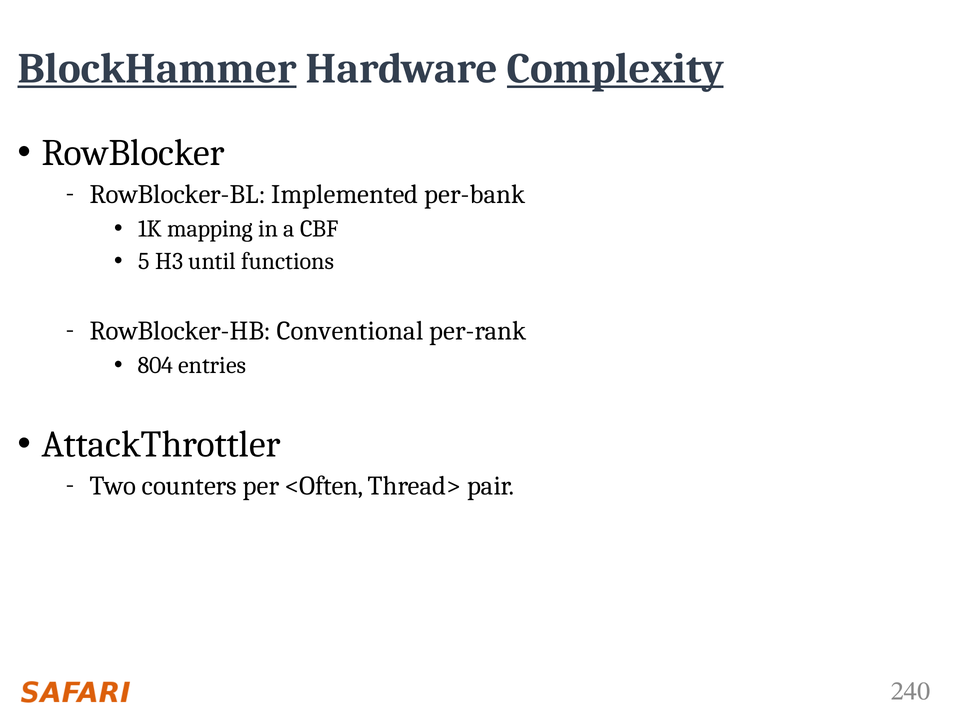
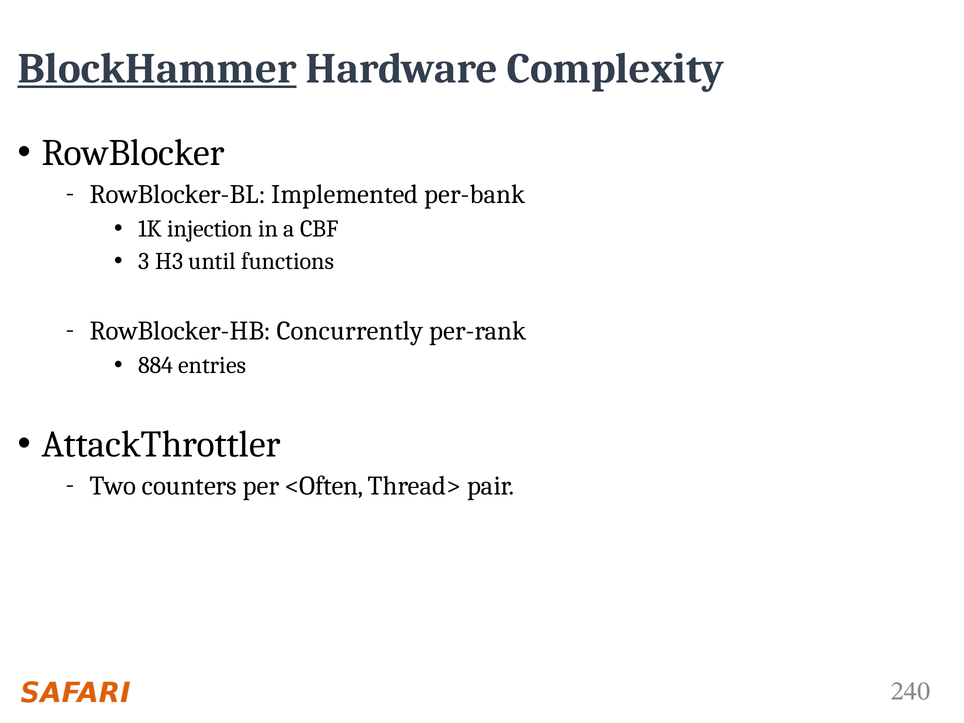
Complexity underline: present -> none (615, 68)
mapping: mapping -> injection (210, 229)
5: 5 -> 3 (144, 261)
Conventional: Conventional -> Concurrently (350, 331)
804: 804 -> 884 (156, 365)
